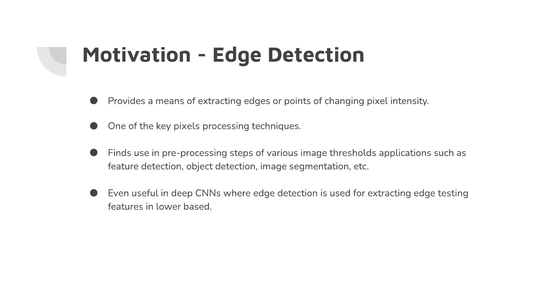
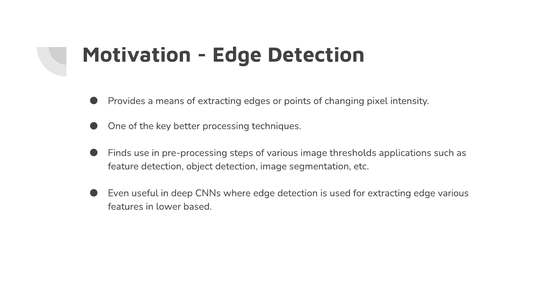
pixels: pixels -> better (187, 126)
edge testing: testing -> various (453, 193)
